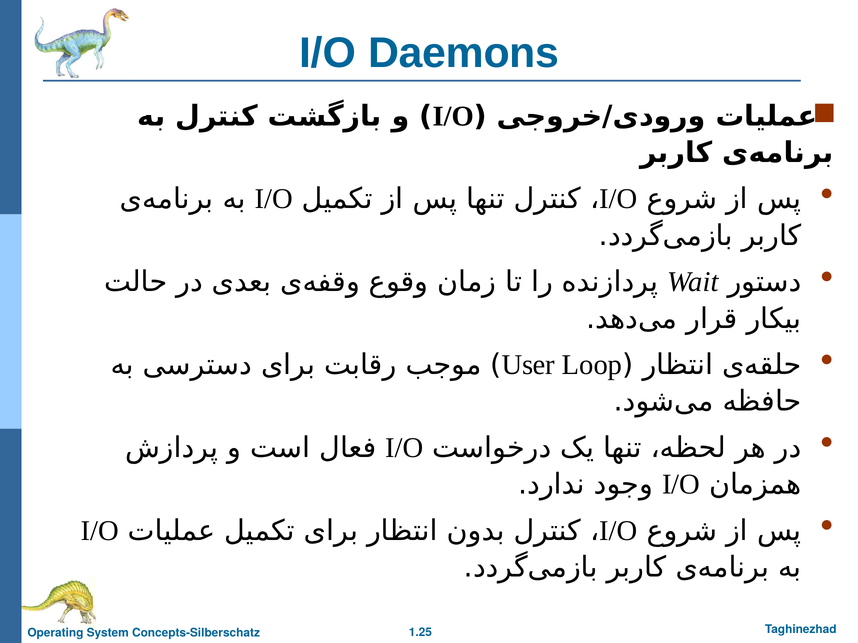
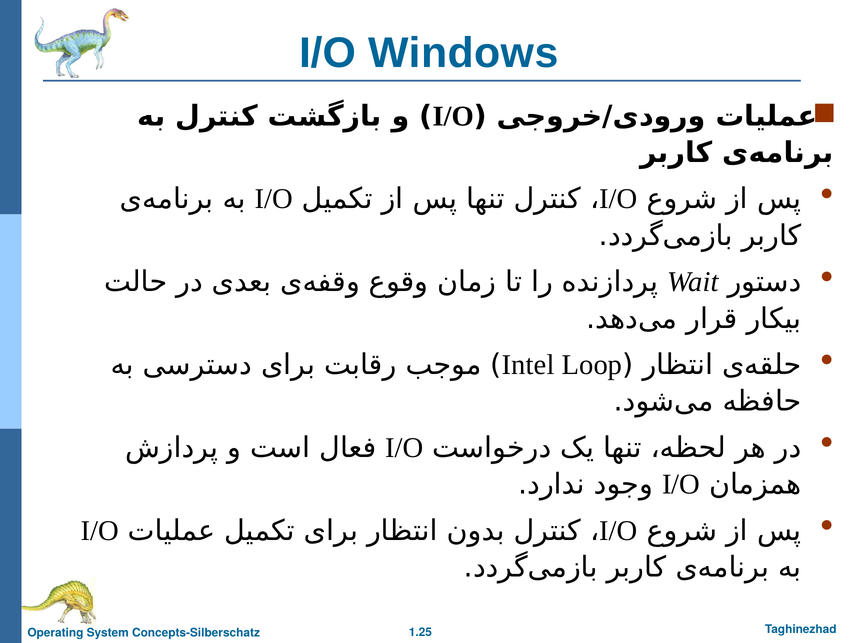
Daemons: Daemons -> Windows (463, 53)
User: User -> Intel (528, 365)
